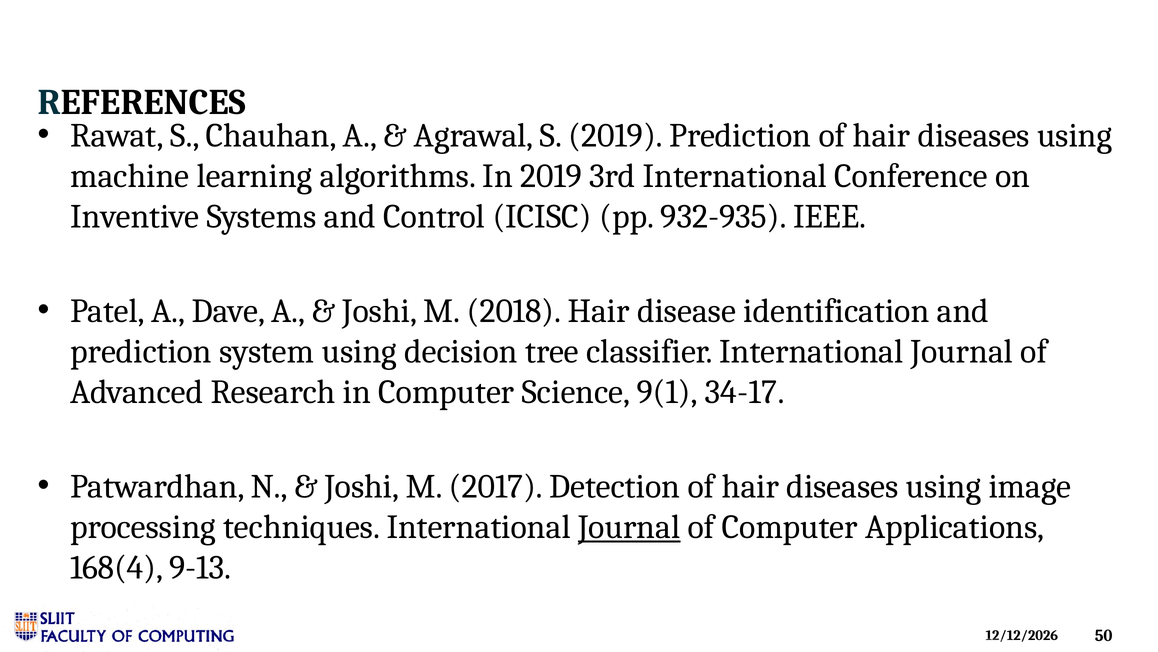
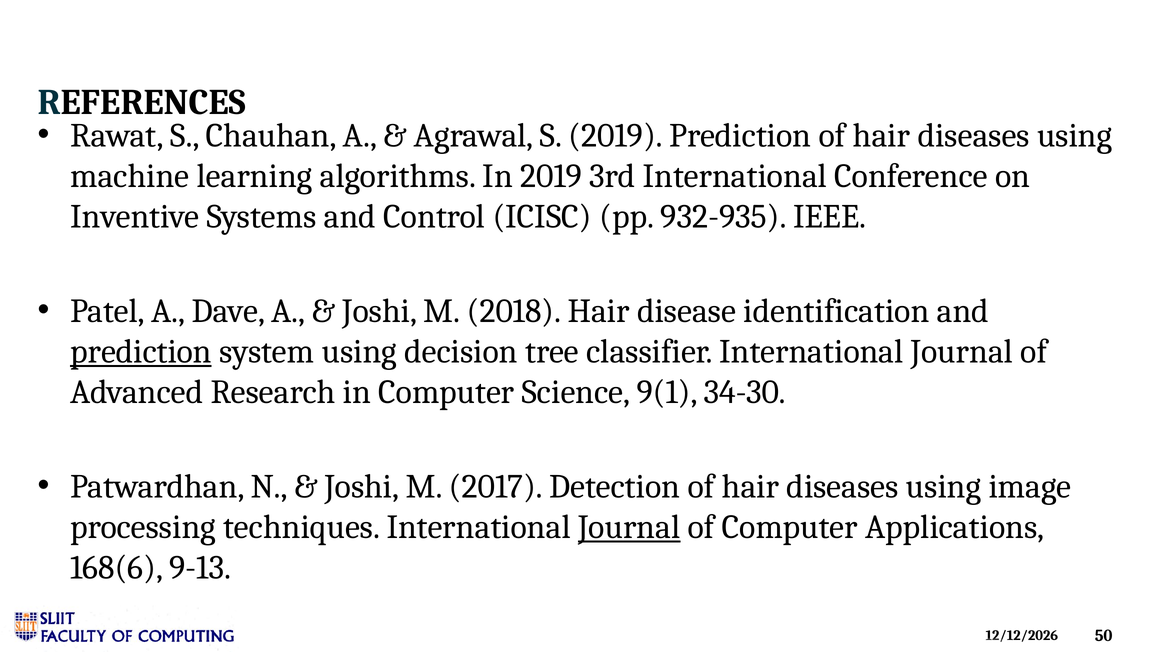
prediction underline: none -> present (141, 351)
34-17: 34-17 -> 34-30 (745, 392)
168(4: 168(4 -> 168(6 (117, 567)
